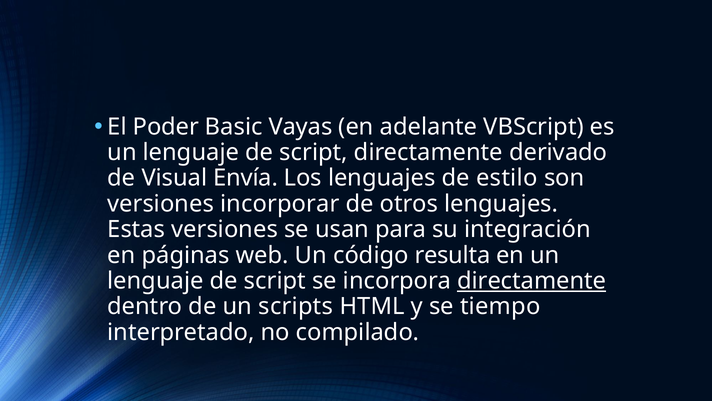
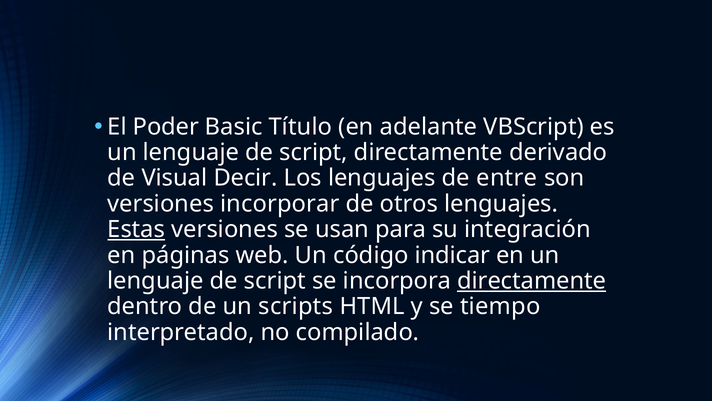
Vayas: Vayas -> Título (300, 127)
Envía: Envía -> Decir (246, 178)
estilo: estilo -> entre (507, 178)
Estas underline: none -> present (136, 229)
resulta: resulta -> indicar (452, 255)
